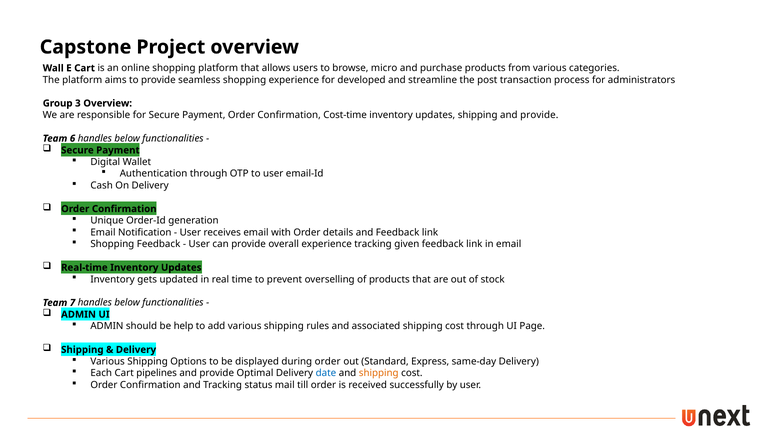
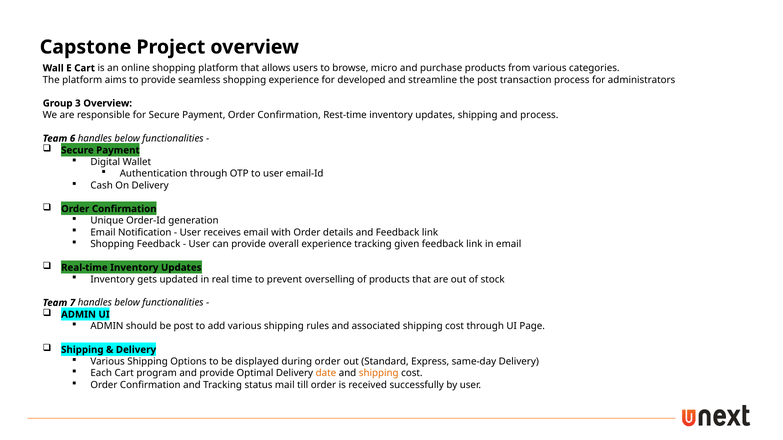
Cost-time: Cost-time -> Rest-time (345, 115)
shipping and provide: provide -> process (539, 115)
be help: help -> post (184, 327)
pipelines: pipelines -> program (157, 374)
date colour: blue -> orange (326, 374)
